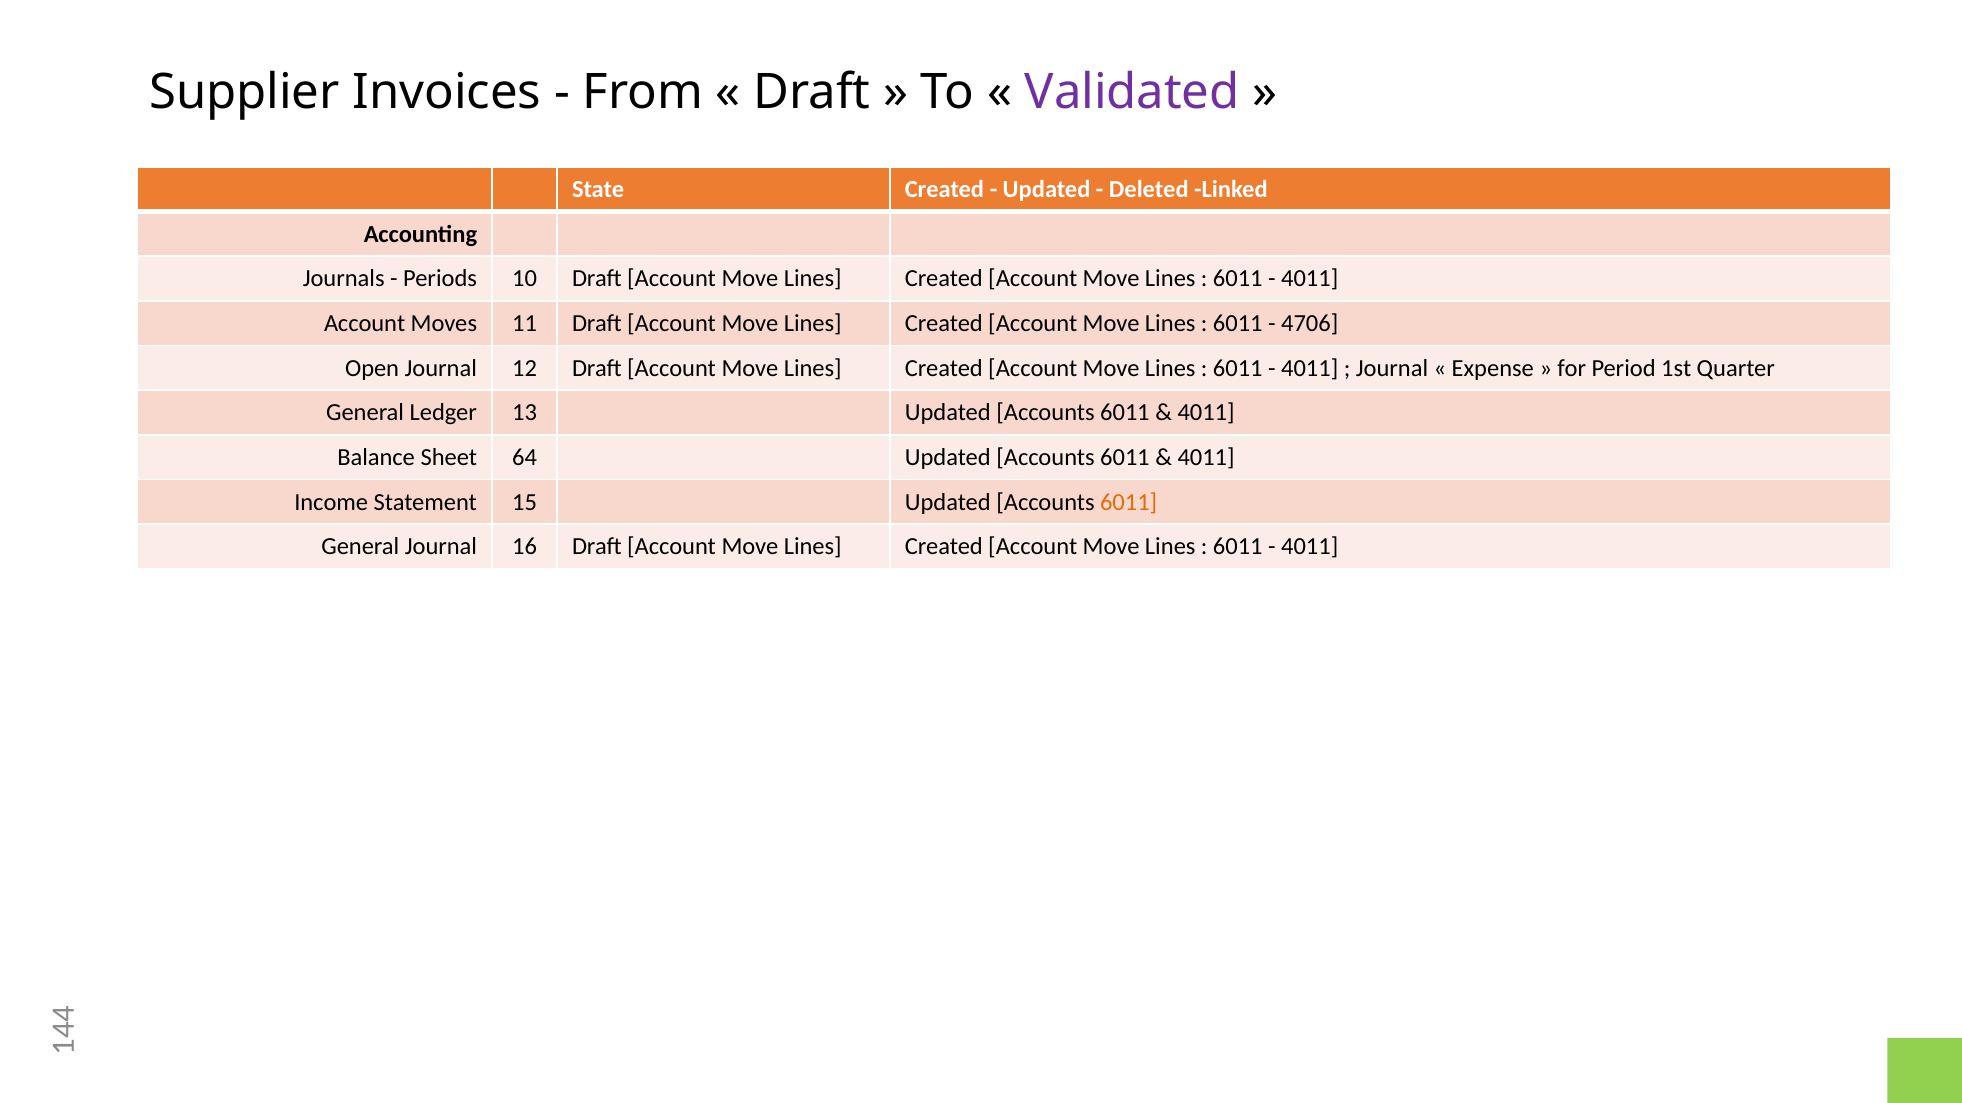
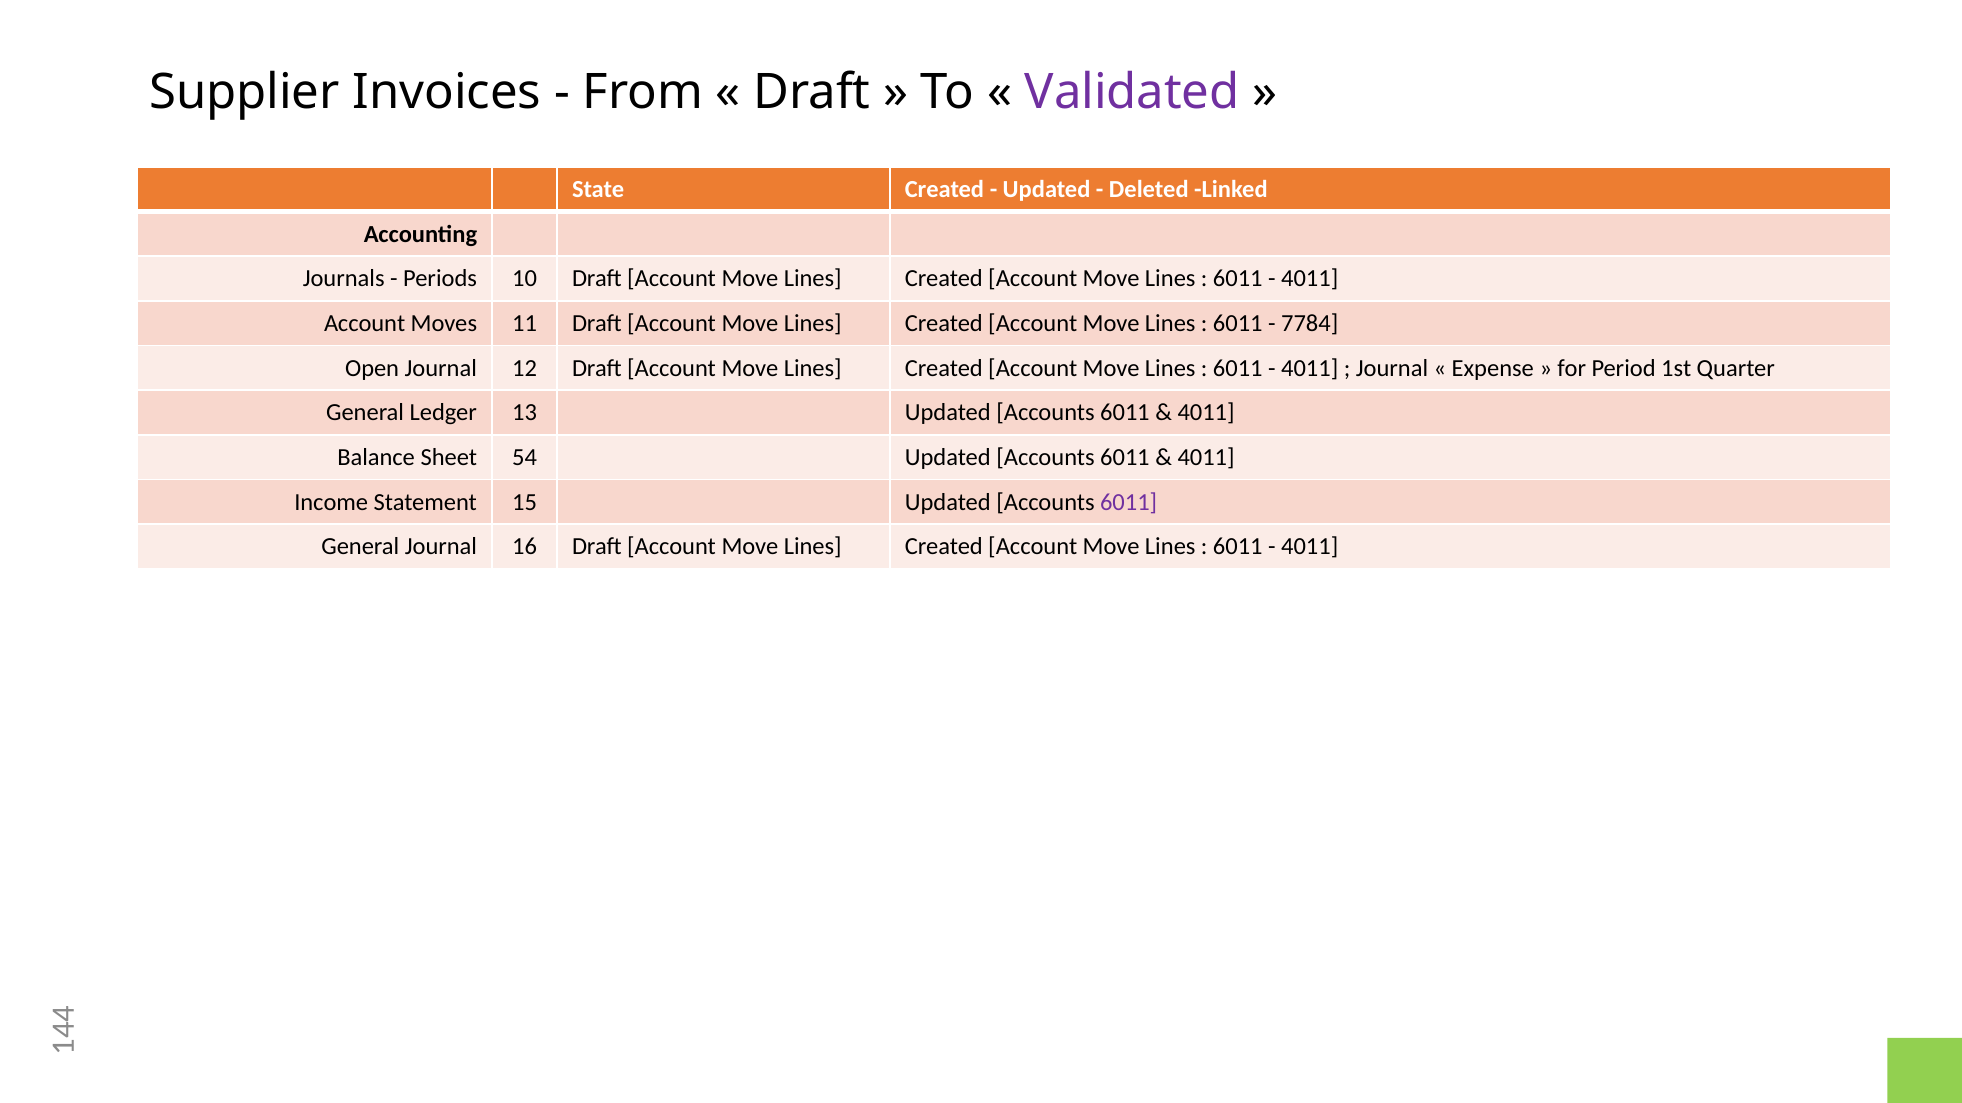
4706: 4706 -> 7784 (1310, 324)
64: 64 -> 54 (525, 458)
6011 colour: orange -> purple (1129, 502)
